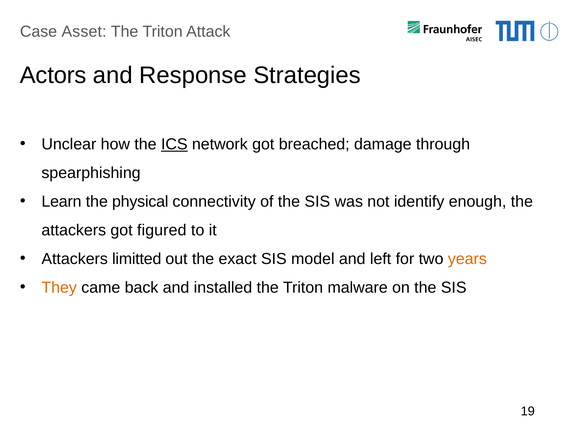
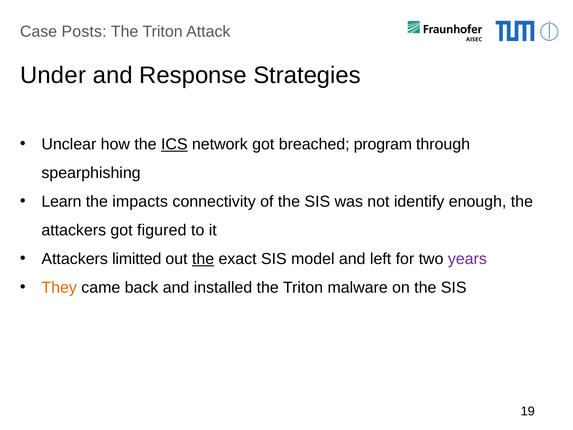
Asset: Asset -> Posts (84, 32)
Actors: Actors -> Under (53, 75)
damage: damage -> program (383, 144)
physical: physical -> impacts (140, 201)
the underline: none -> present (203, 259)
years colour: orange -> purple (467, 259)
